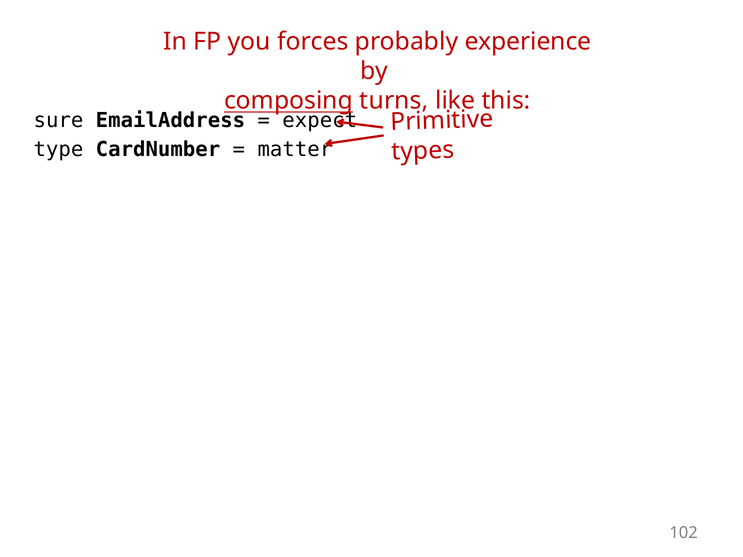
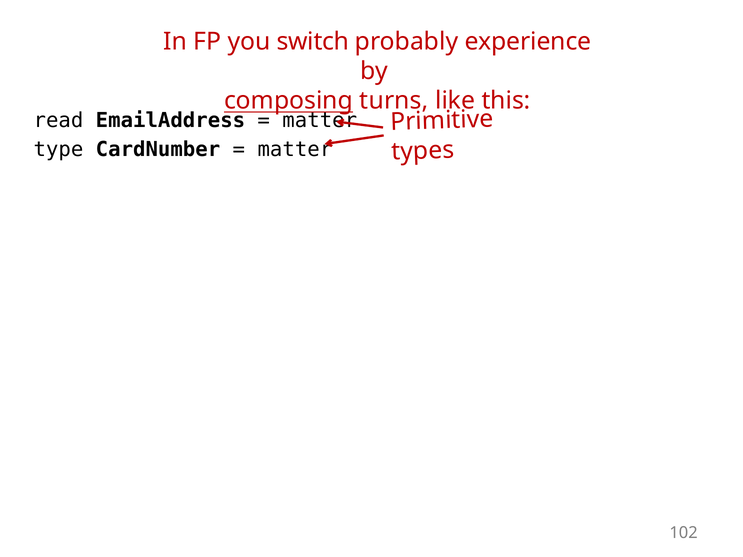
forces: forces -> switch (313, 41)
sure: sure -> read (58, 121)
expect: expect -> matter (320, 121)
